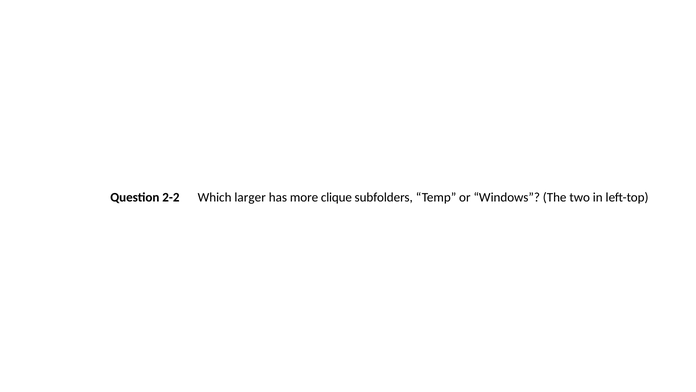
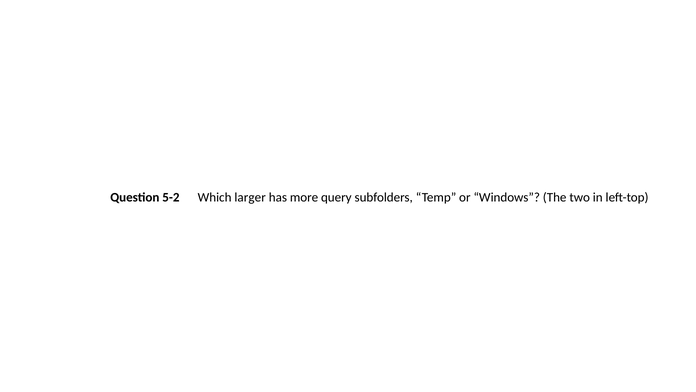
2-2: 2-2 -> 5-2 (171, 197)
clique: clique -> query (336, 197)
